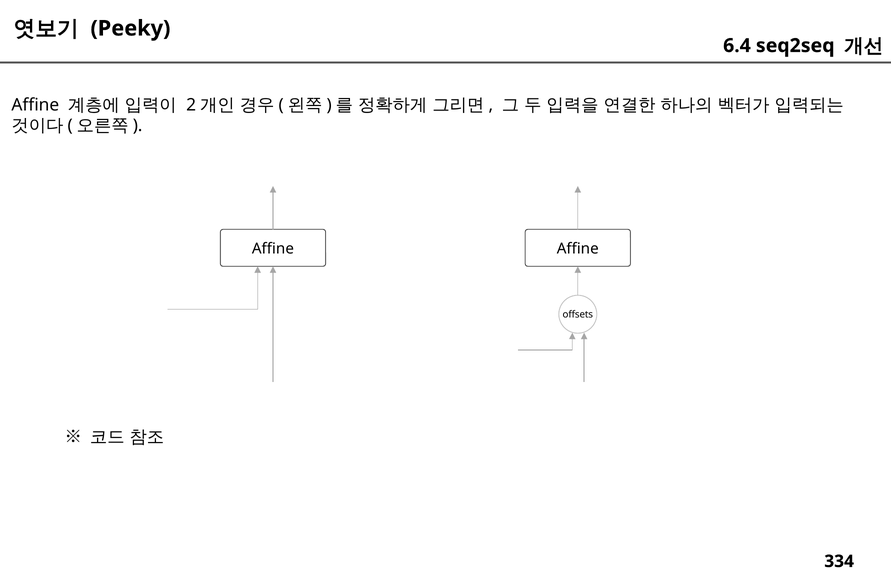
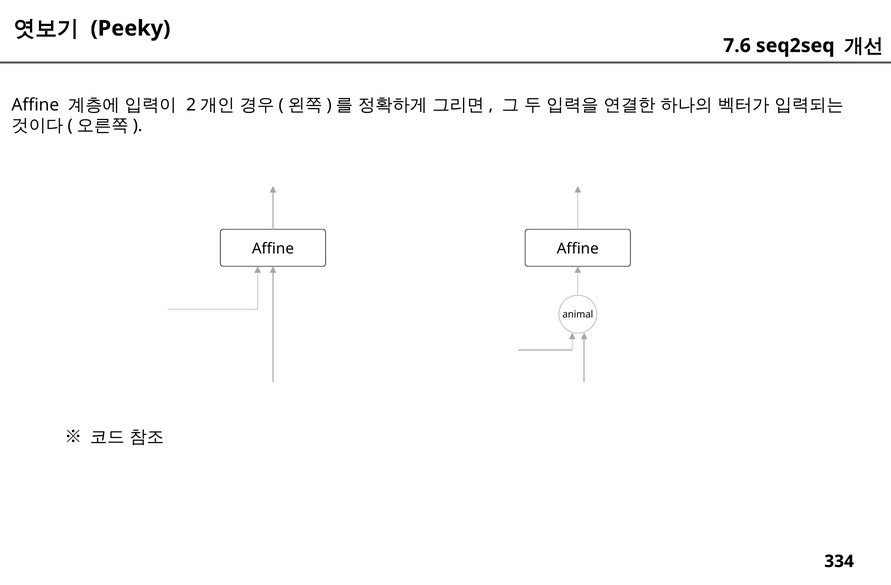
6.4: 6.4 -> 7.6 (737, 46)
offsets: offsets -> animal (578, 315)
